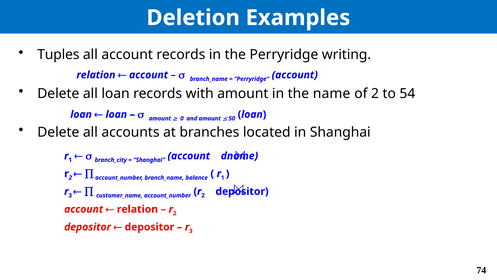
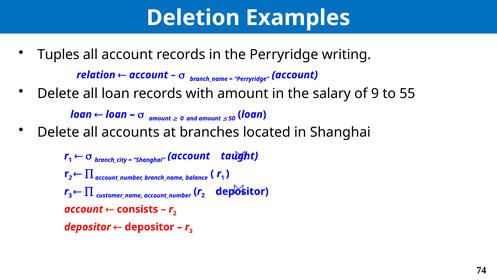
name: name -> salary (332, 93)
of 2: 2 -> 9 (375, 93)
54: 54 -> 55 (407, 93)
dname: dname -> taught (239, 156)
relation: relation -> consists (137, 209)
